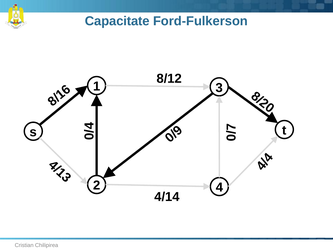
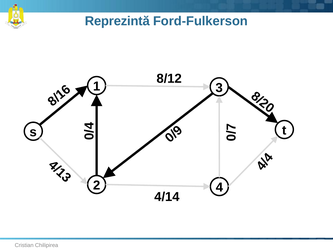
Capacitate: Capacitate -> Reprezintă (117, 21)
